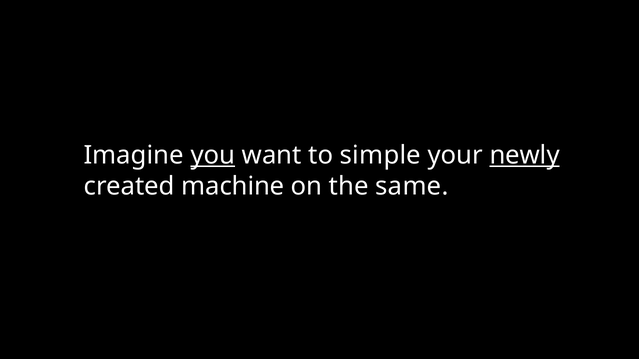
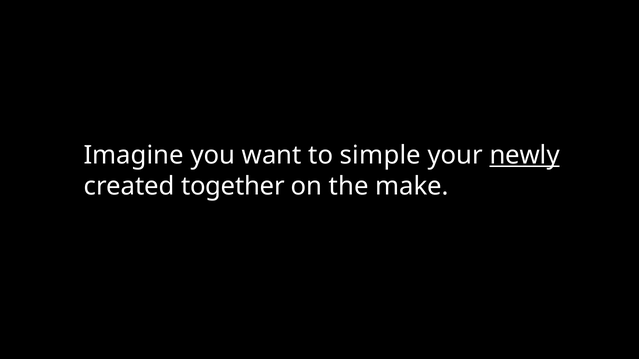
you underline: present -> none (213, 155)
machine: machine -> together (233, 186)
same: same -> make (412, 186)
